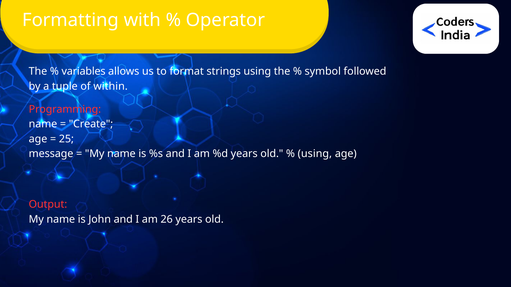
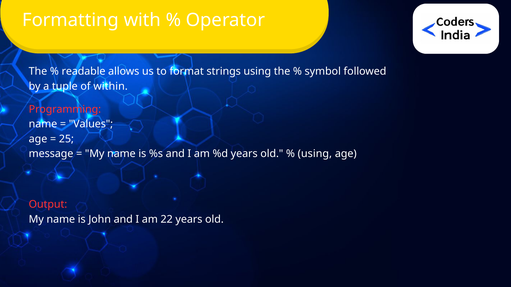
variables: variables -> readable (84, 72)
Create: Create -> Values (91, 124)
26: 26 -> 22 (167, 220)
